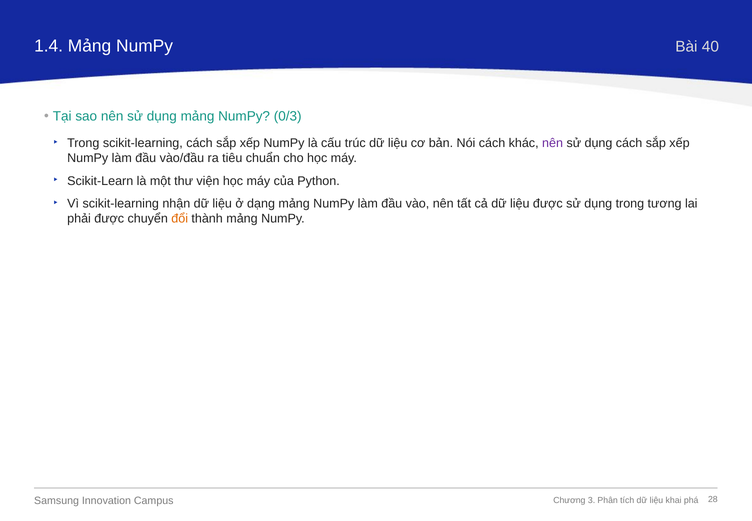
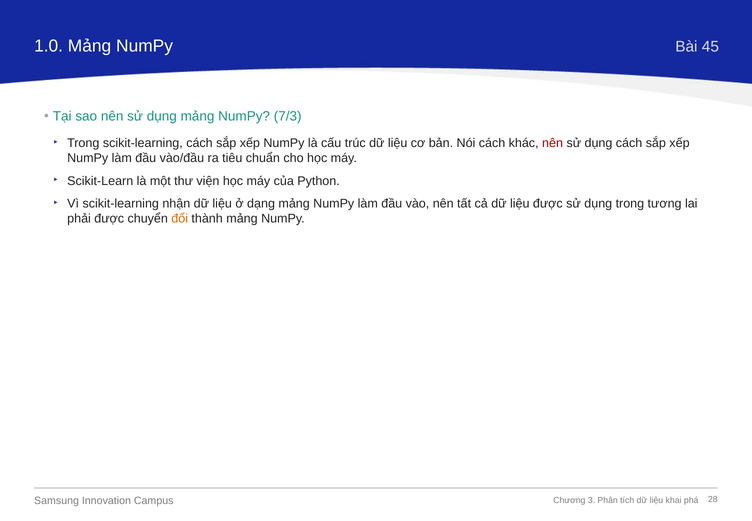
1.4: 1.4 -> 1.0 (49, 46)
40: 40 -> 45 (710, 47)
0/3: 0/3 -> 7/3 (288, 116)
nên colour: purple -> red (553, 143)
